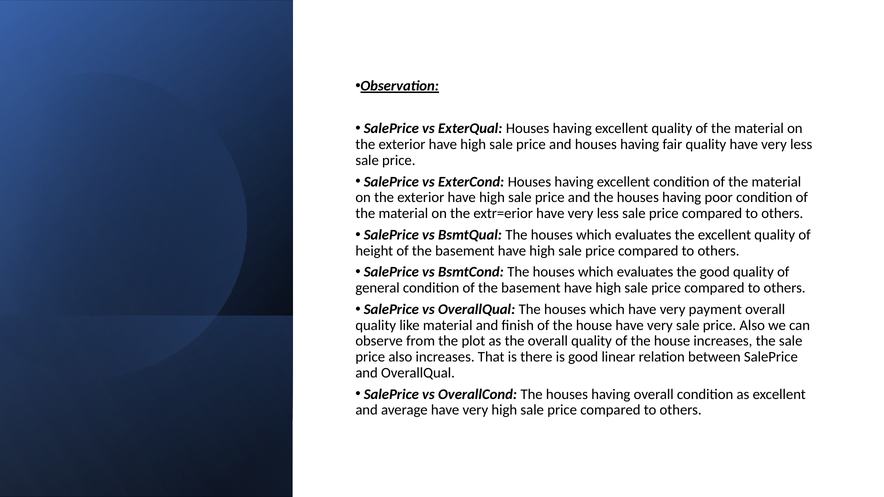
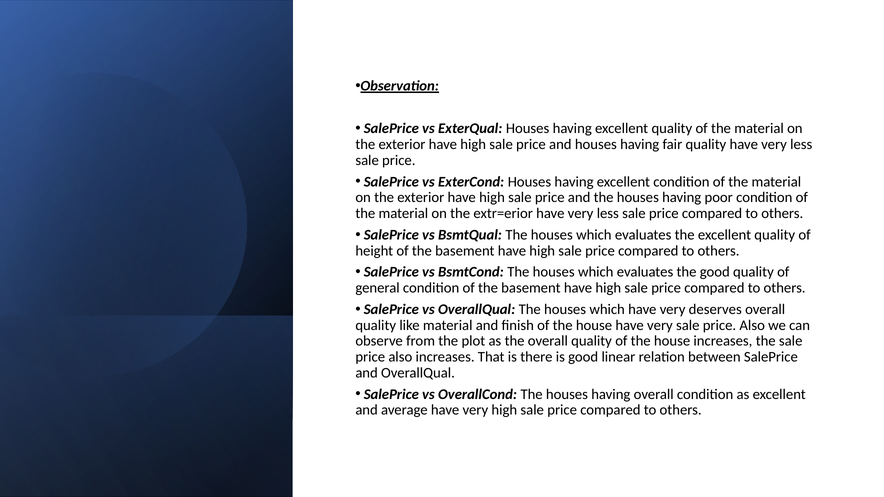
payment: payment -> deserves (715, 309)
